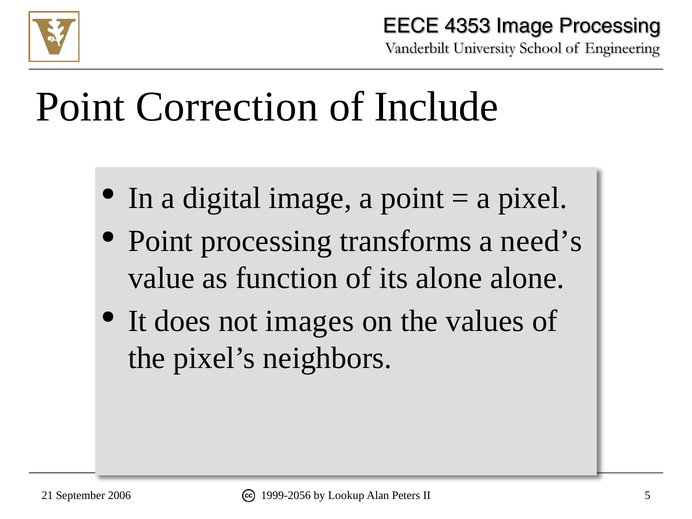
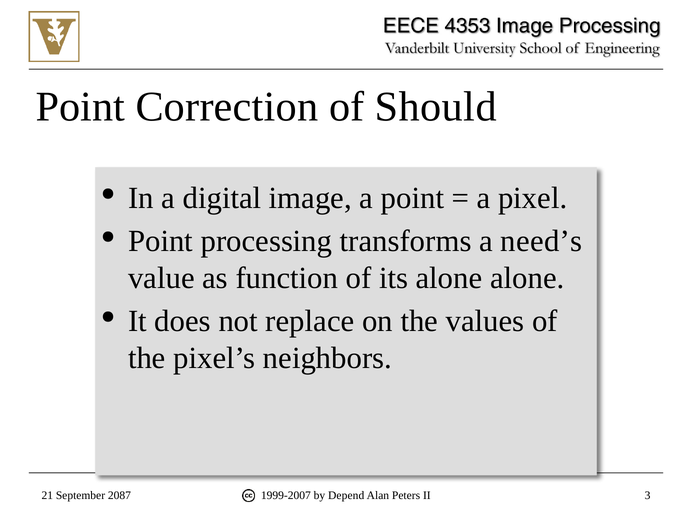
Include: Include -> Should (436, 107)
images: images -> replace (310, 321)
2006: 2006 -> 2087 (119, 496)
1999-2056: 1999-2056 -> 1999-2007 (286, 496)
Lookup: Lookup -> Depend (346, 496)
5: 5 -> 3 (648, 496)
